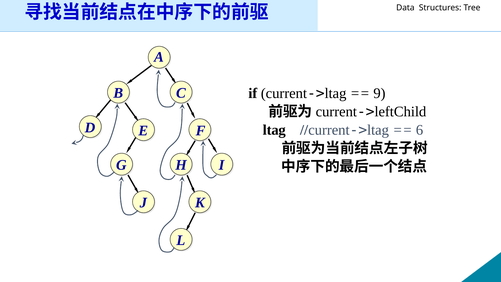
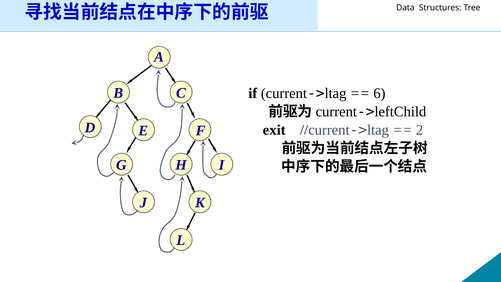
9: 9 -> 6 (379, 93)
ltag: ltag -> exit (274, 130)
6: 6 -> 2 (420, 130)
